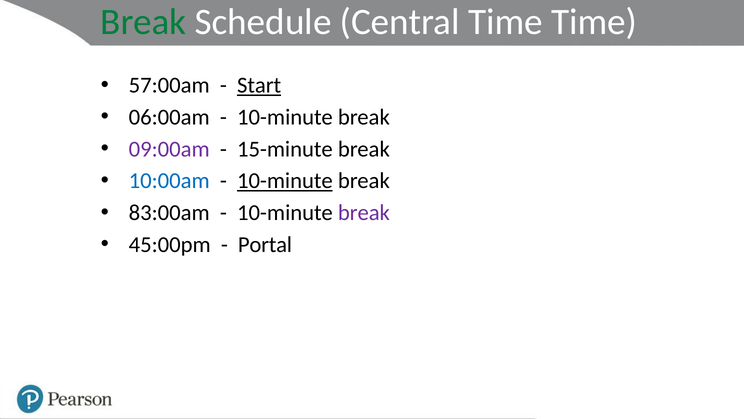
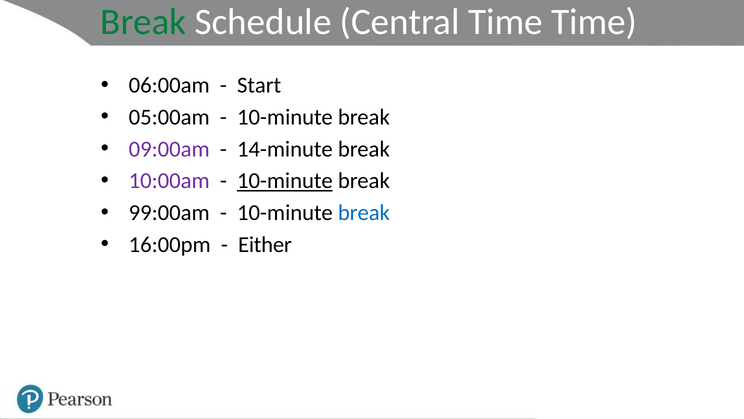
57:00am: 57:00am -> 06:00am (169, 85)
Start underline: present -> none (259, 85)
06:00am: 06:00am -> 05:00am (169, 117)
15-minute: 15-minute -> 14-minute (285, 149)
10:00am colour: blue -> purple (169, 181)
83:00am: 83:00am -> 99:00am (169, 212)
break colour: purple -> blue (364, 212)
45:00pm: 45:00pm -> 16:00pm (170, 244)
Portal: Portal -> Either (265, 244)
